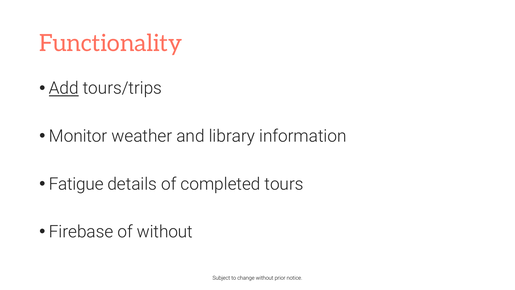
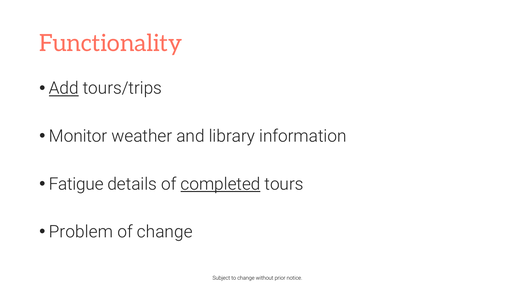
completed underline: none -> present (221, 184)
Firebase: Firebase -> Problem (81, 232)
of without: without -> change (165, 232)
